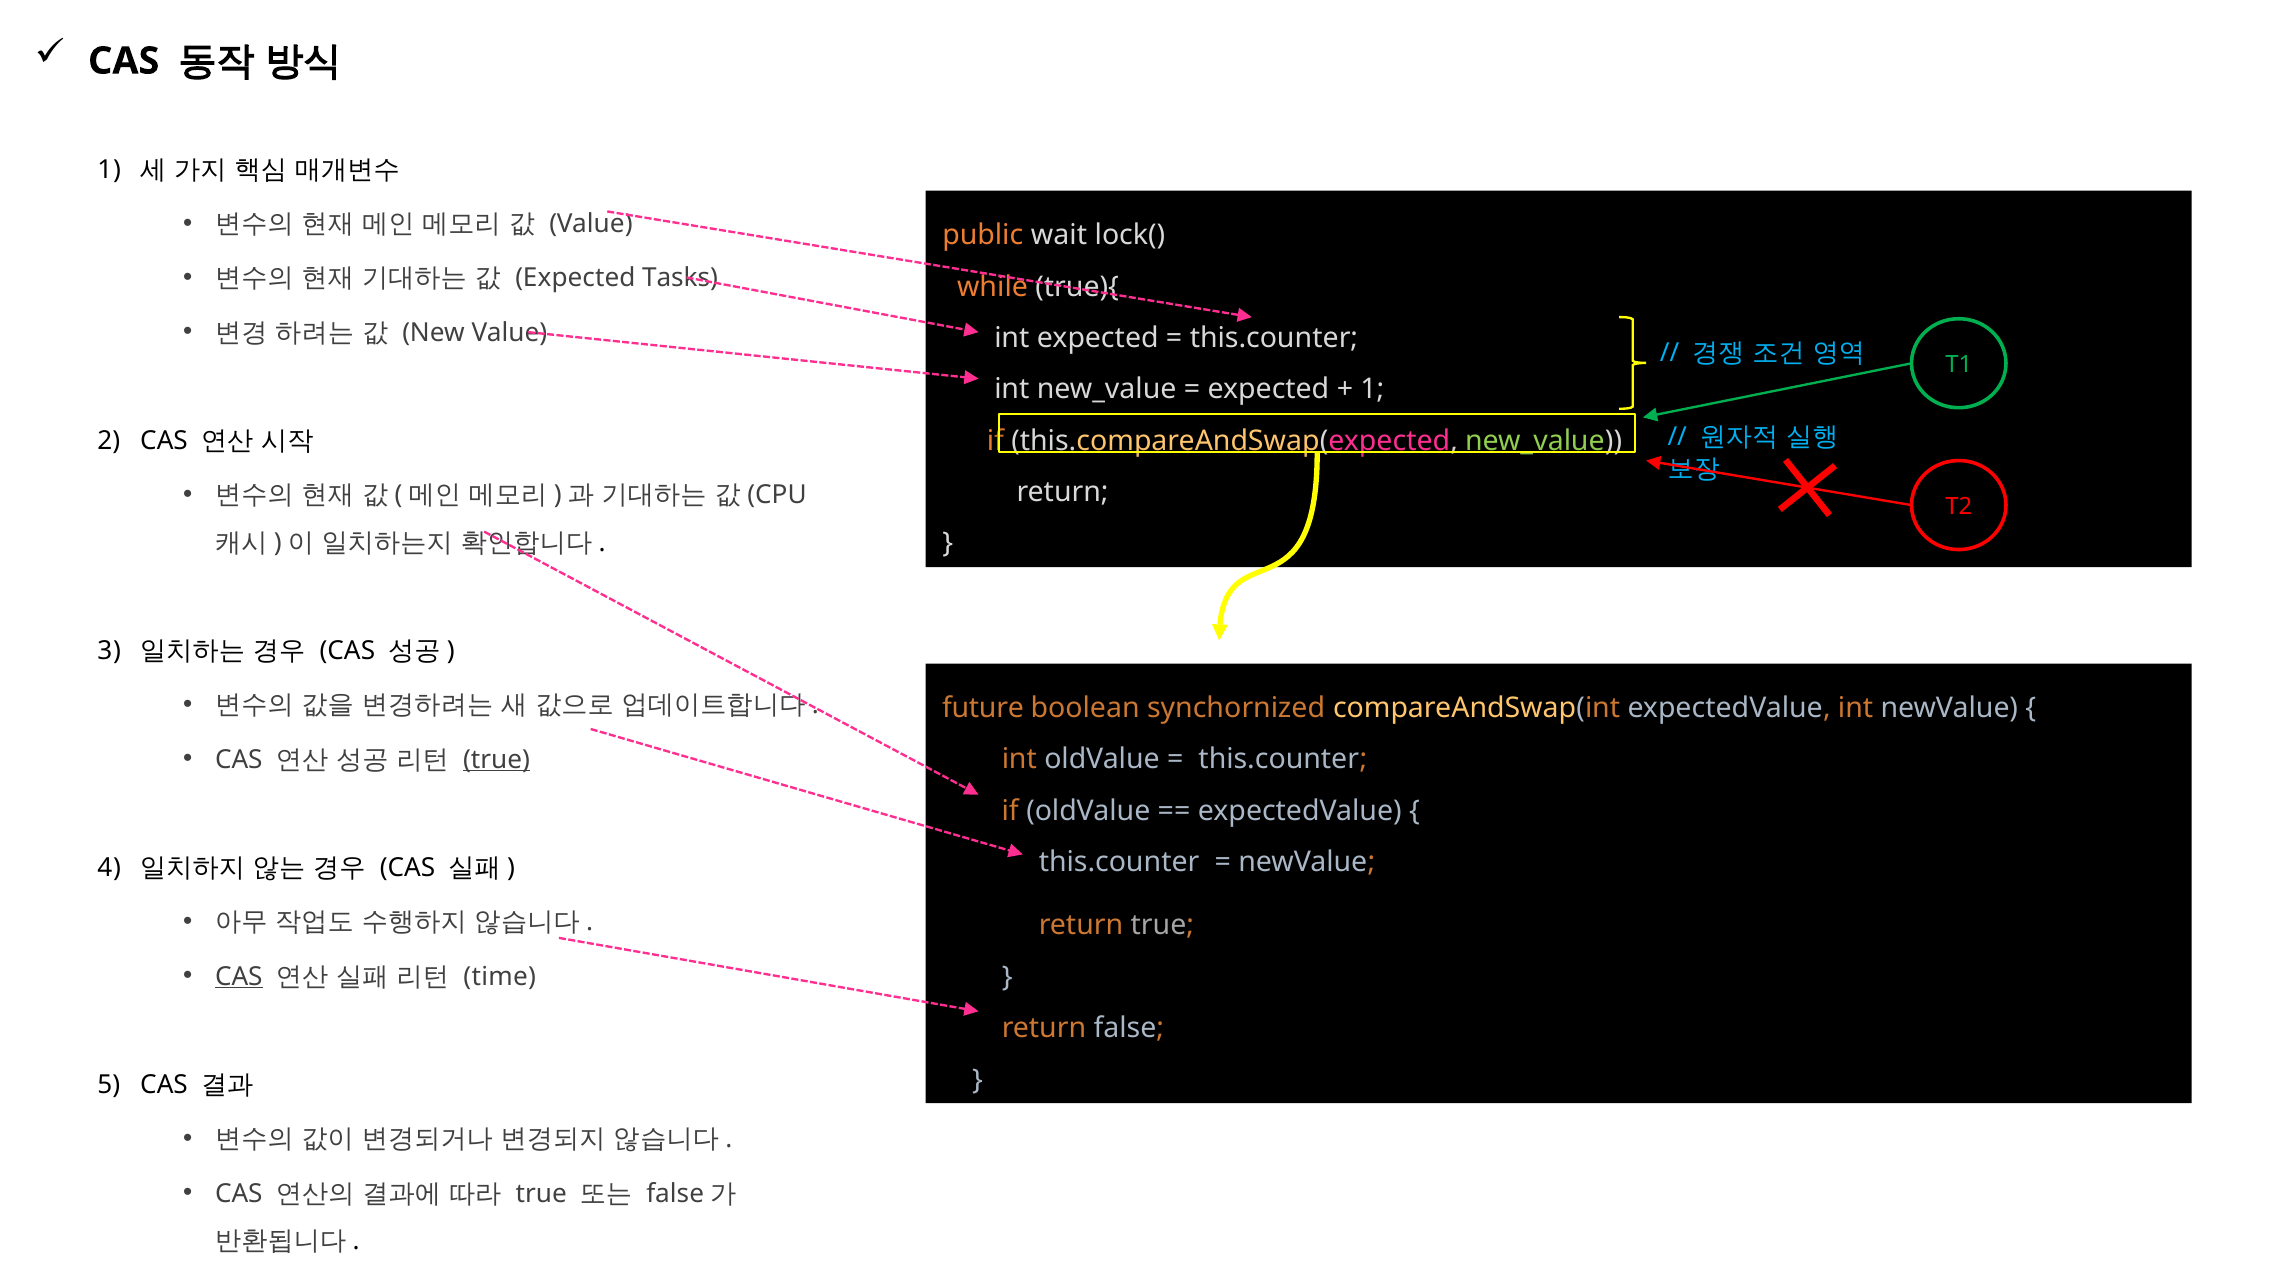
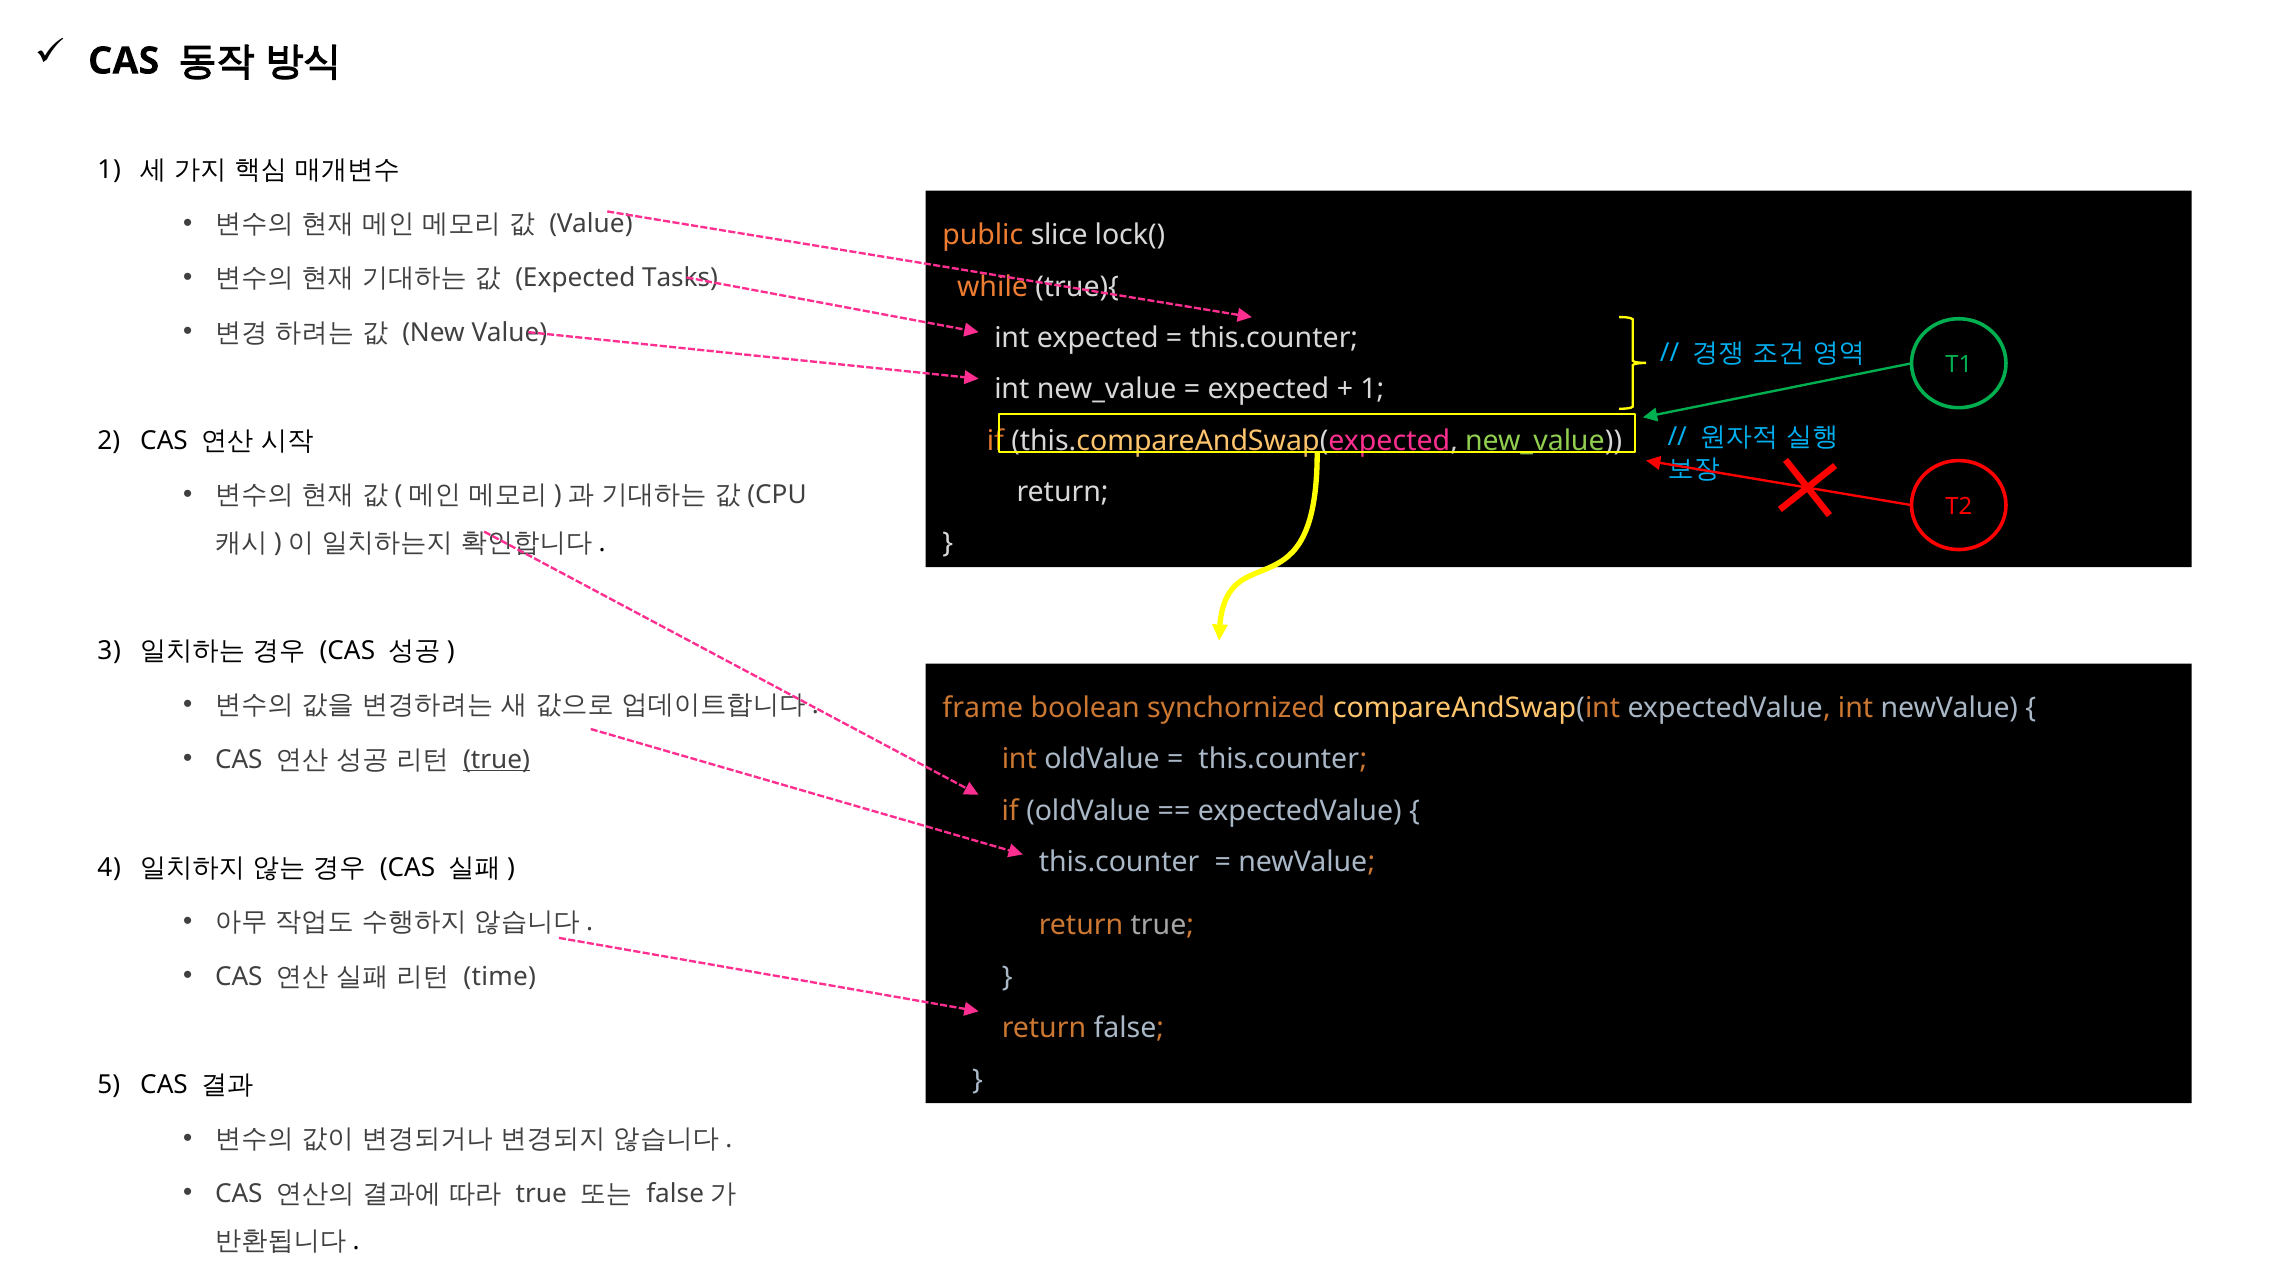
wait: wait -> slice (1059, 235)
future: future -> frame (983, 708)
CAS underline: present -> none (239, 977)
